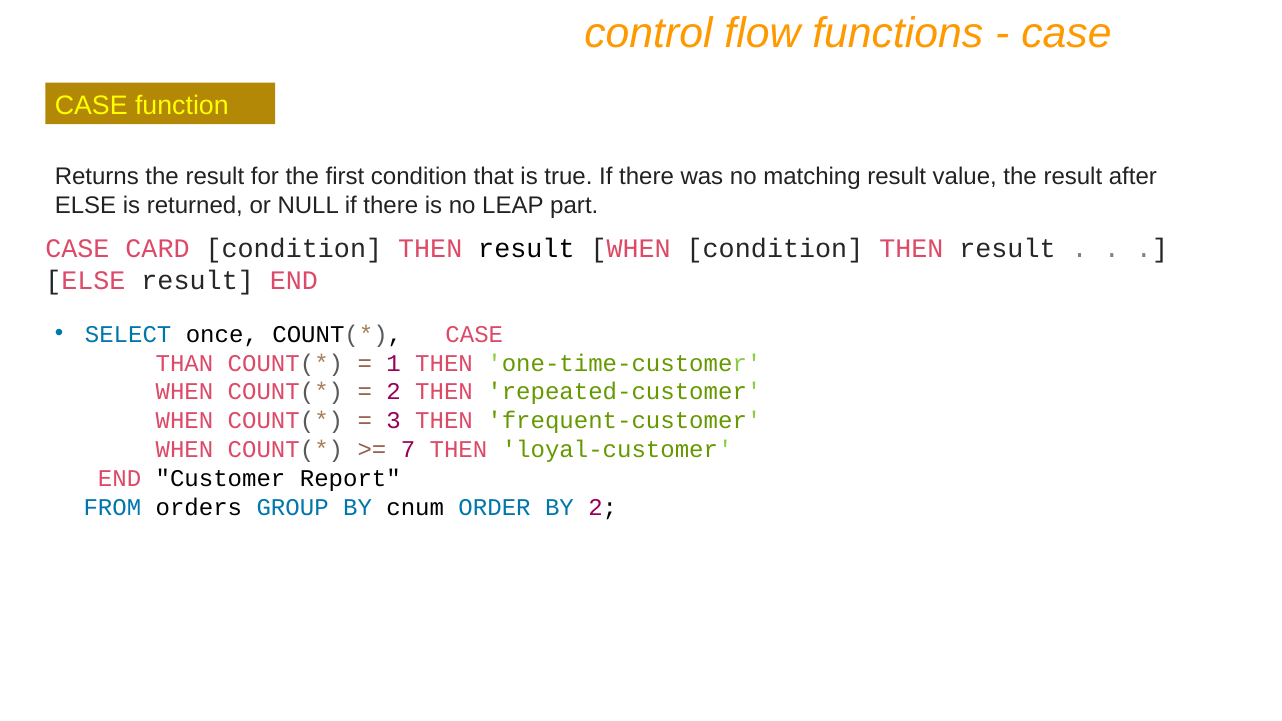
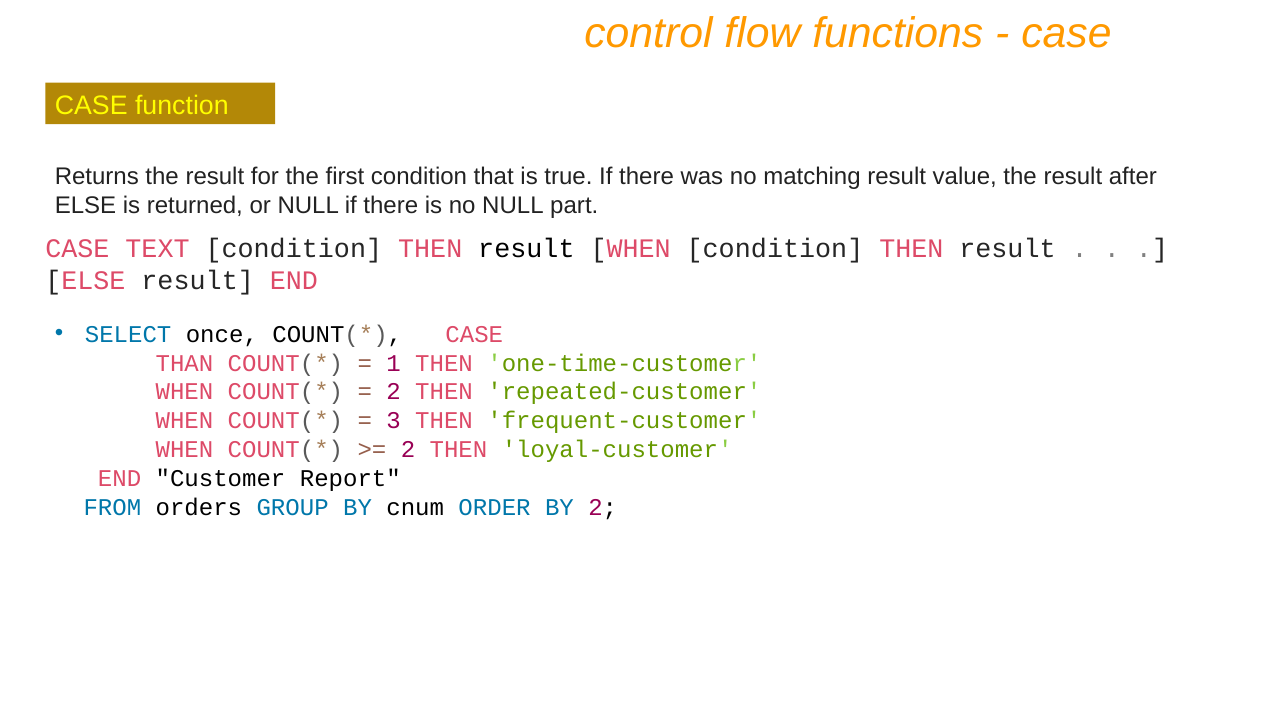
no LEAP: LEAP -> NULL (513, 206)
CARD: CARD -> TEXT (158, 248)
7: 7 -> 2 (408, 450)
